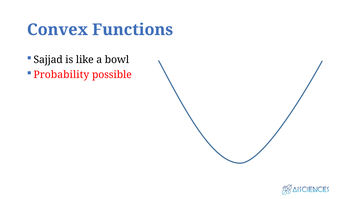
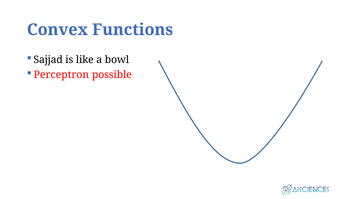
Probability: Probability -> Perceptron (61, 74)
